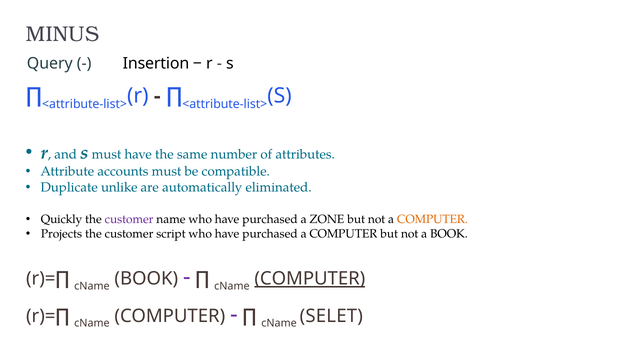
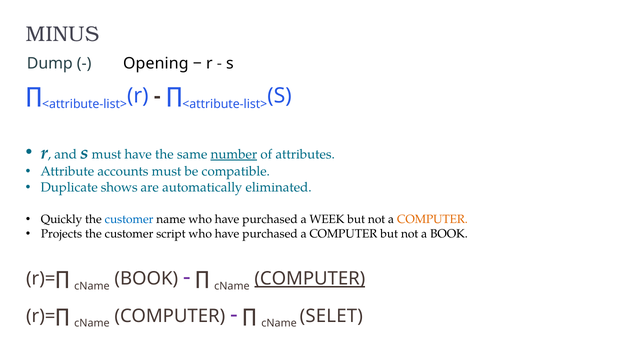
Query: Query -> Dump (50, 63)
Insertion: Insertion -> Opening (156, 63)
number underline: none -> present (234, 154)
unlike: unlike -> shows (119, 187)
customer colour: purple -> blue (129, 219)
ZONE: ZONE -> WEEK (327, 219)
